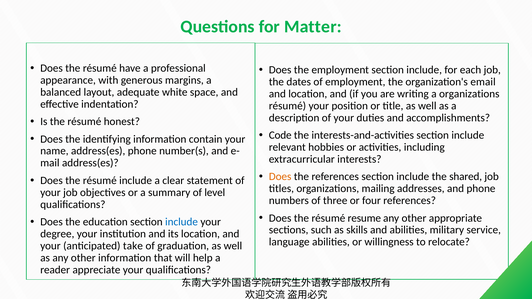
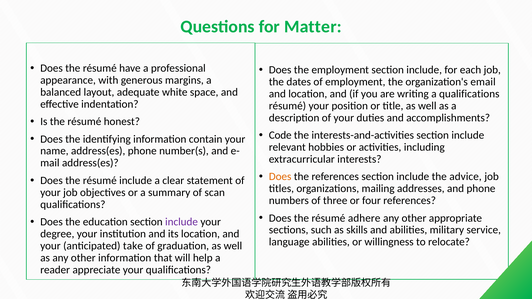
a organizations: organizations -> qualifications (469, 94)
shared: shared -> advice (466, 177)
level: level -> scan (215, 193)
resume: resume -> adhere (364, 218)
include colour: blue -> purple (182, 222)
